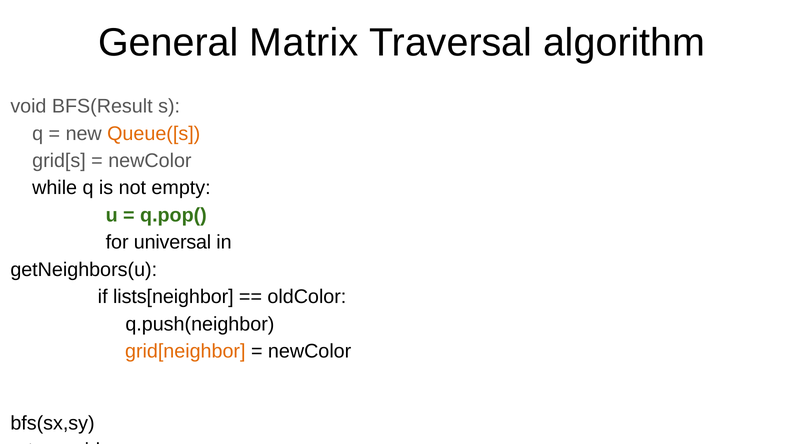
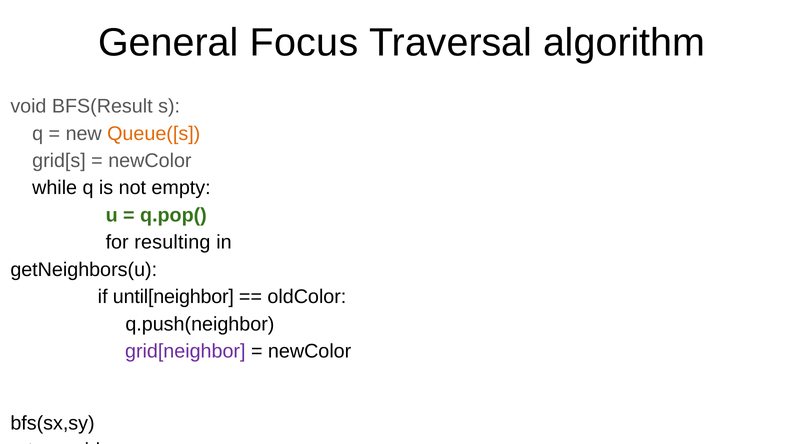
Matrix: Matrix -> Focus (304, 43)
universal: universal -> resulting (172, 242)
lists[neighbor: lists[neighbor -> until[neighbor (173, 297)
grid[neighbor colour: orange -> purple (185, 351)
